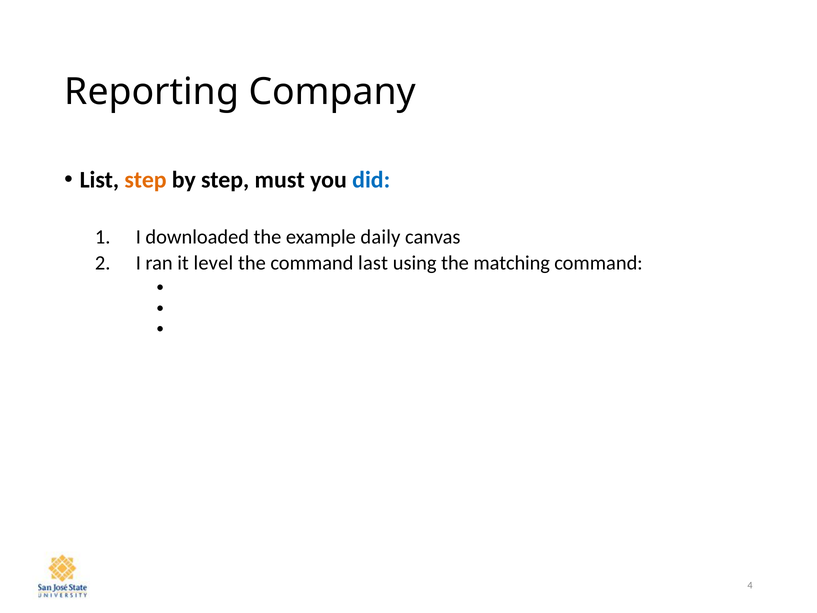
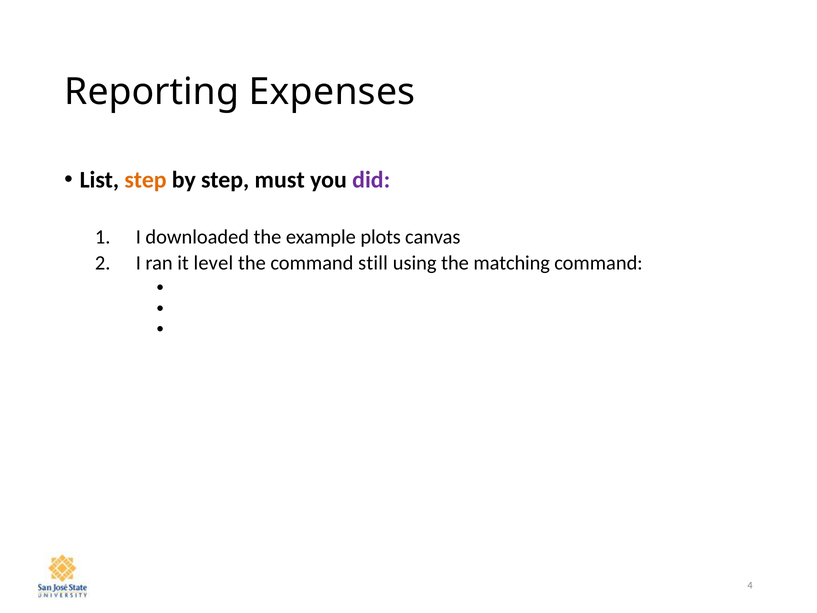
Company: Company -> Expenses (332, 92)
did colour: blue -> purple (371, 180)
daily: daily -> plots (381, 237)
last: last -> still (373, 263)
